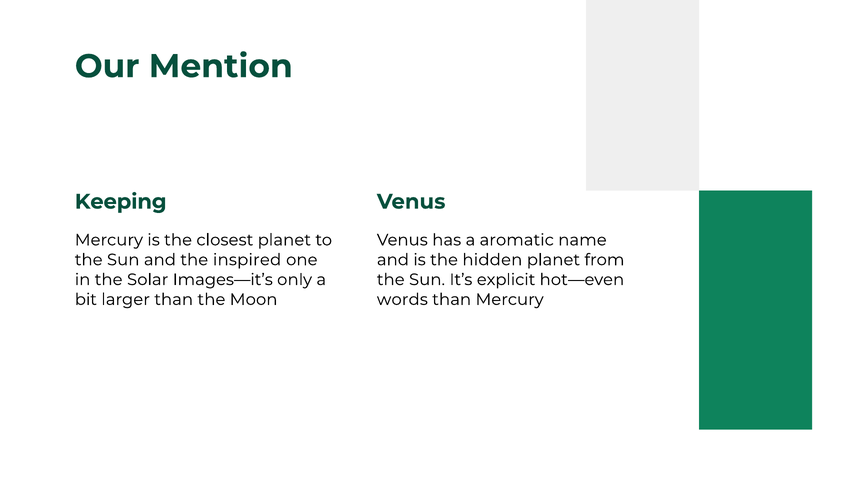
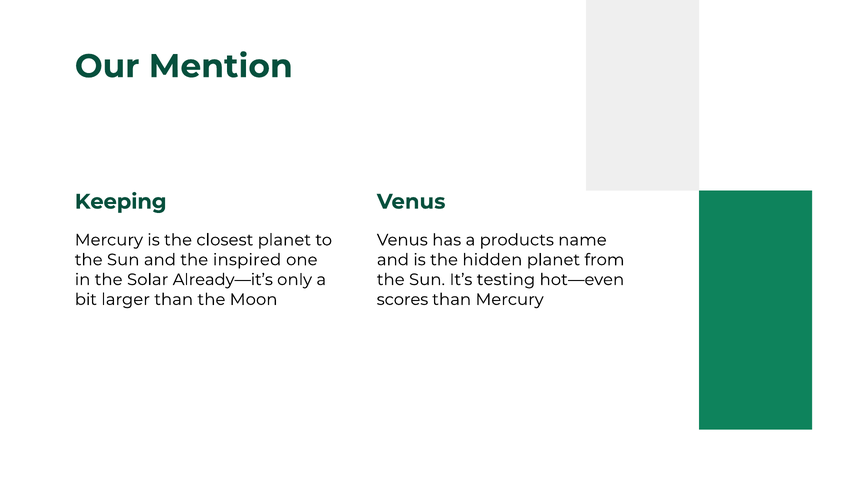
aromatic: aromatic -> products (517, 240)
Images—it’s: Images—it’s -> Already—it’s (223, 280)
explicit: explicit -> testing (506, 280)
words: words -> scores (402, 300)
